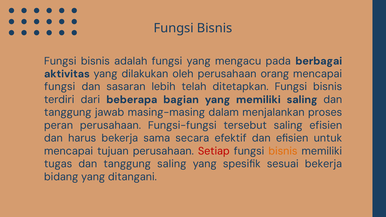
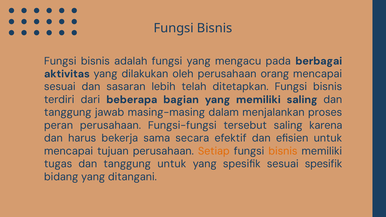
fungsi: fungsi -> sesuai (60, 87)
saling efisien: efisien -> karena (326, 125)
Setiap colour: red -> orange (214, 151)
tanggung saling: saling -> untuk (172, 164)
sesuai bekerja: bekerja -> spesifik (324, 164)
